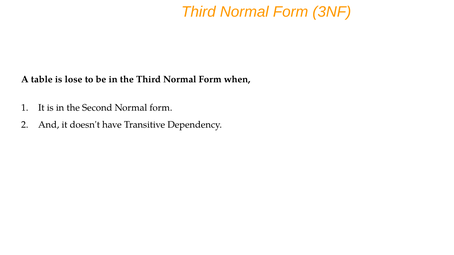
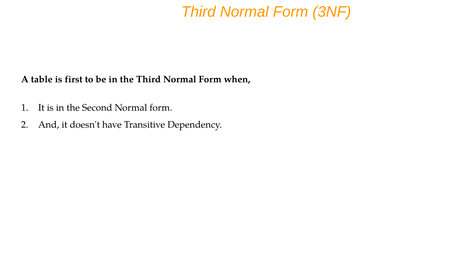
lose: lose -> first (74, 79)
